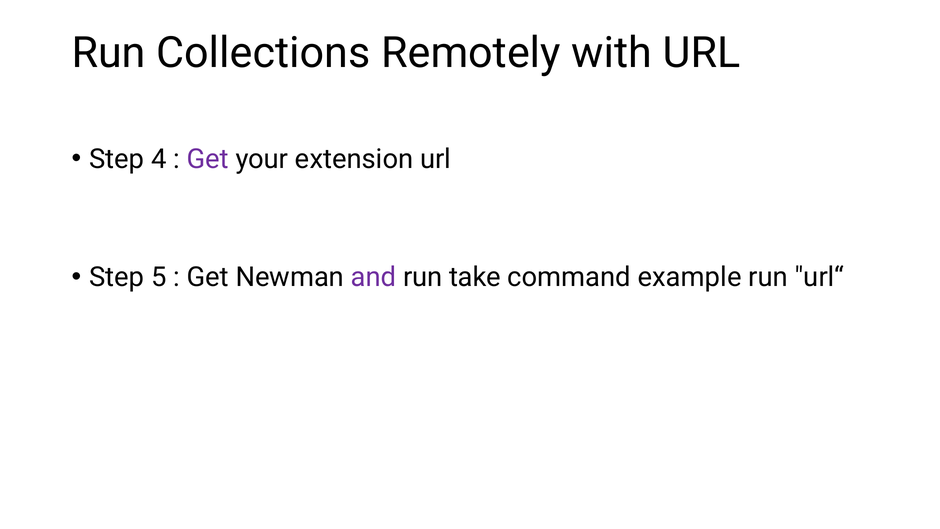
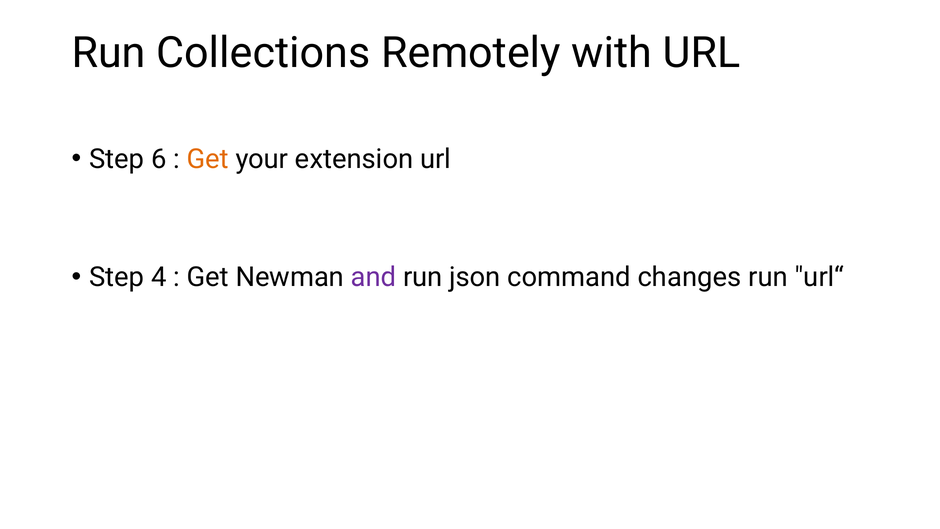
4: 4 -> 6 (159, 159)
Get colour: purple -> orange (208, 159)
5: 5 -> 4 (159, 277)
take: take -> json (475, 277)
example: example -> changes (690, 277)
